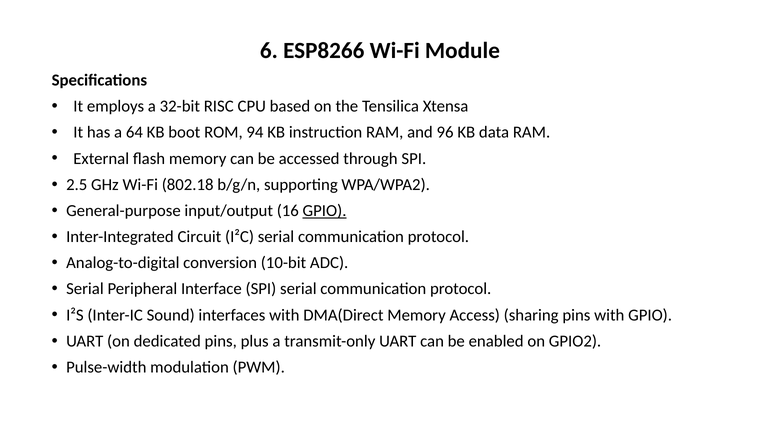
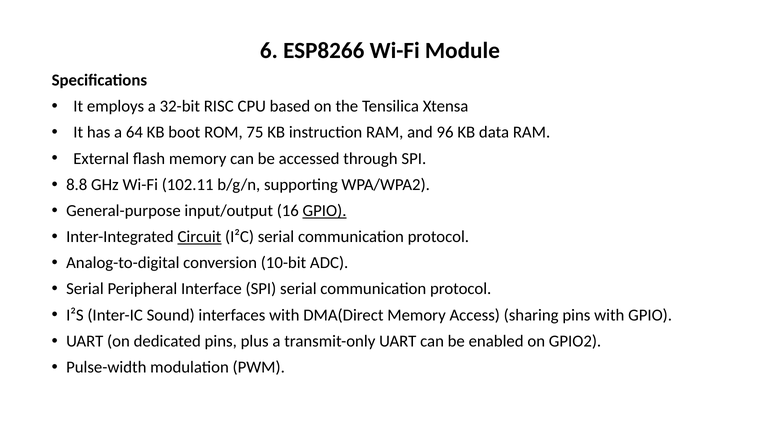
94: 94 -> 75 (255, 133)
2.5: 2.5 -> 8.8 (77, 185)
802.18: 802.18 -> 102.11 (188, 185)
Circuit underline: none -> present (199, 237)
